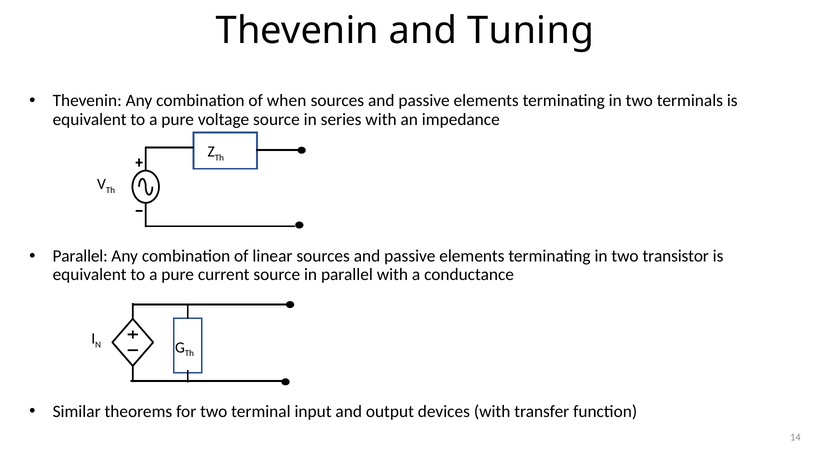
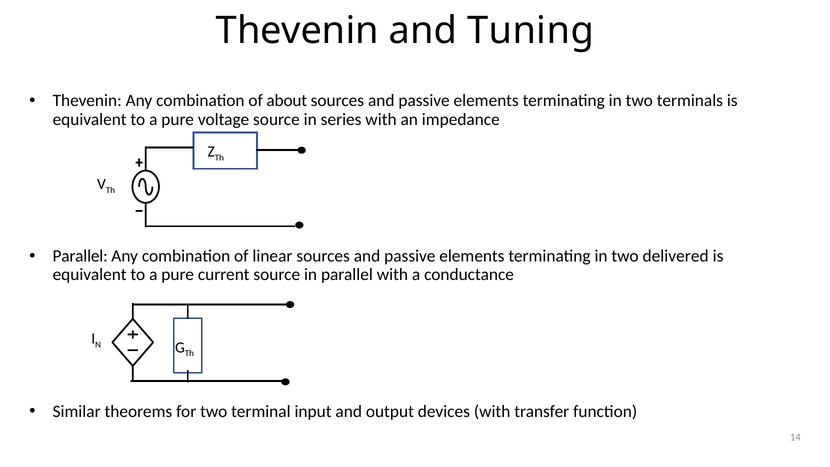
when: when -> about (287, 101)
transistor: transistor -> delivered (676, 256)
